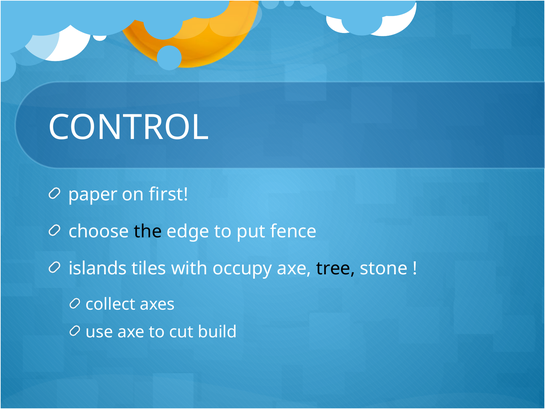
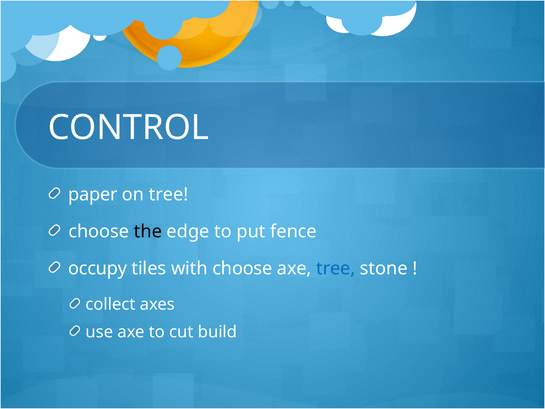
on first: first -> tree (169, 194)
islands: islands -> occupy (98, 268)
with occupy: occupy -> choose (242, 268)
tree colour: black -> blue (336, 268)
